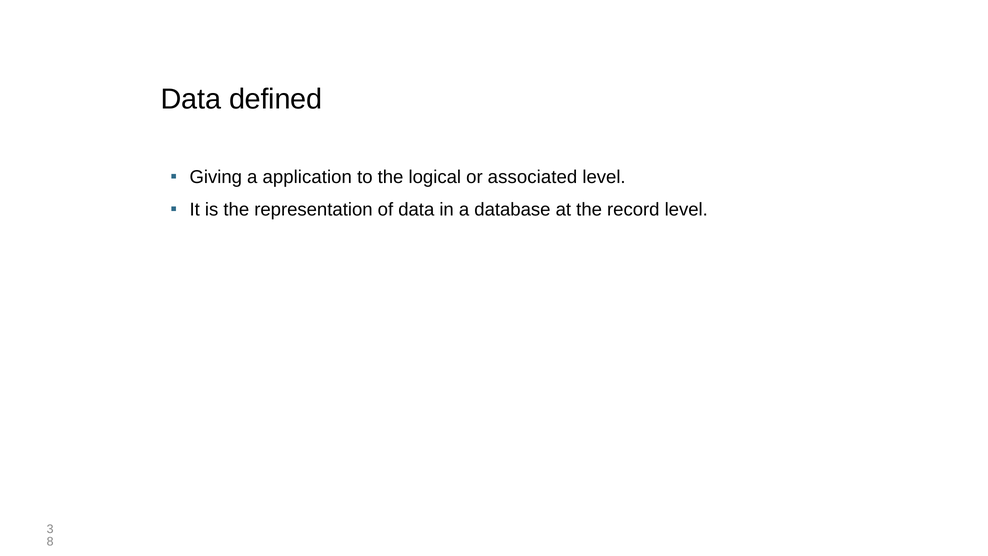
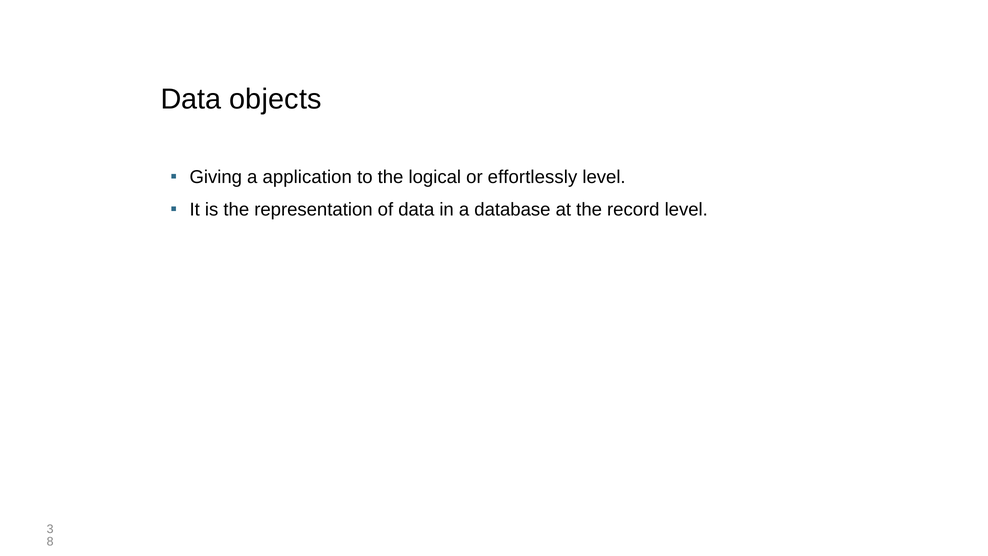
defined: defined -> objects (275, 99)
associated: associated -> effortlessly (533, 177)
